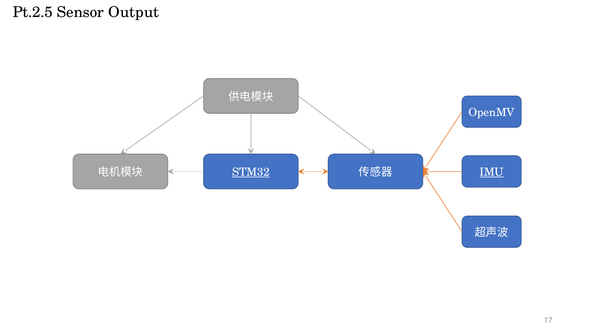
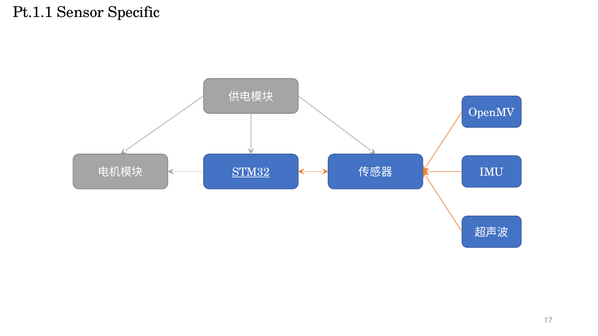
Pt.2.5: Pt.2.5 -> Pt.1.1 (33, 12)
Output: Output -> Specific (134, 12)
IMU underline: present -> none (492, 172)
